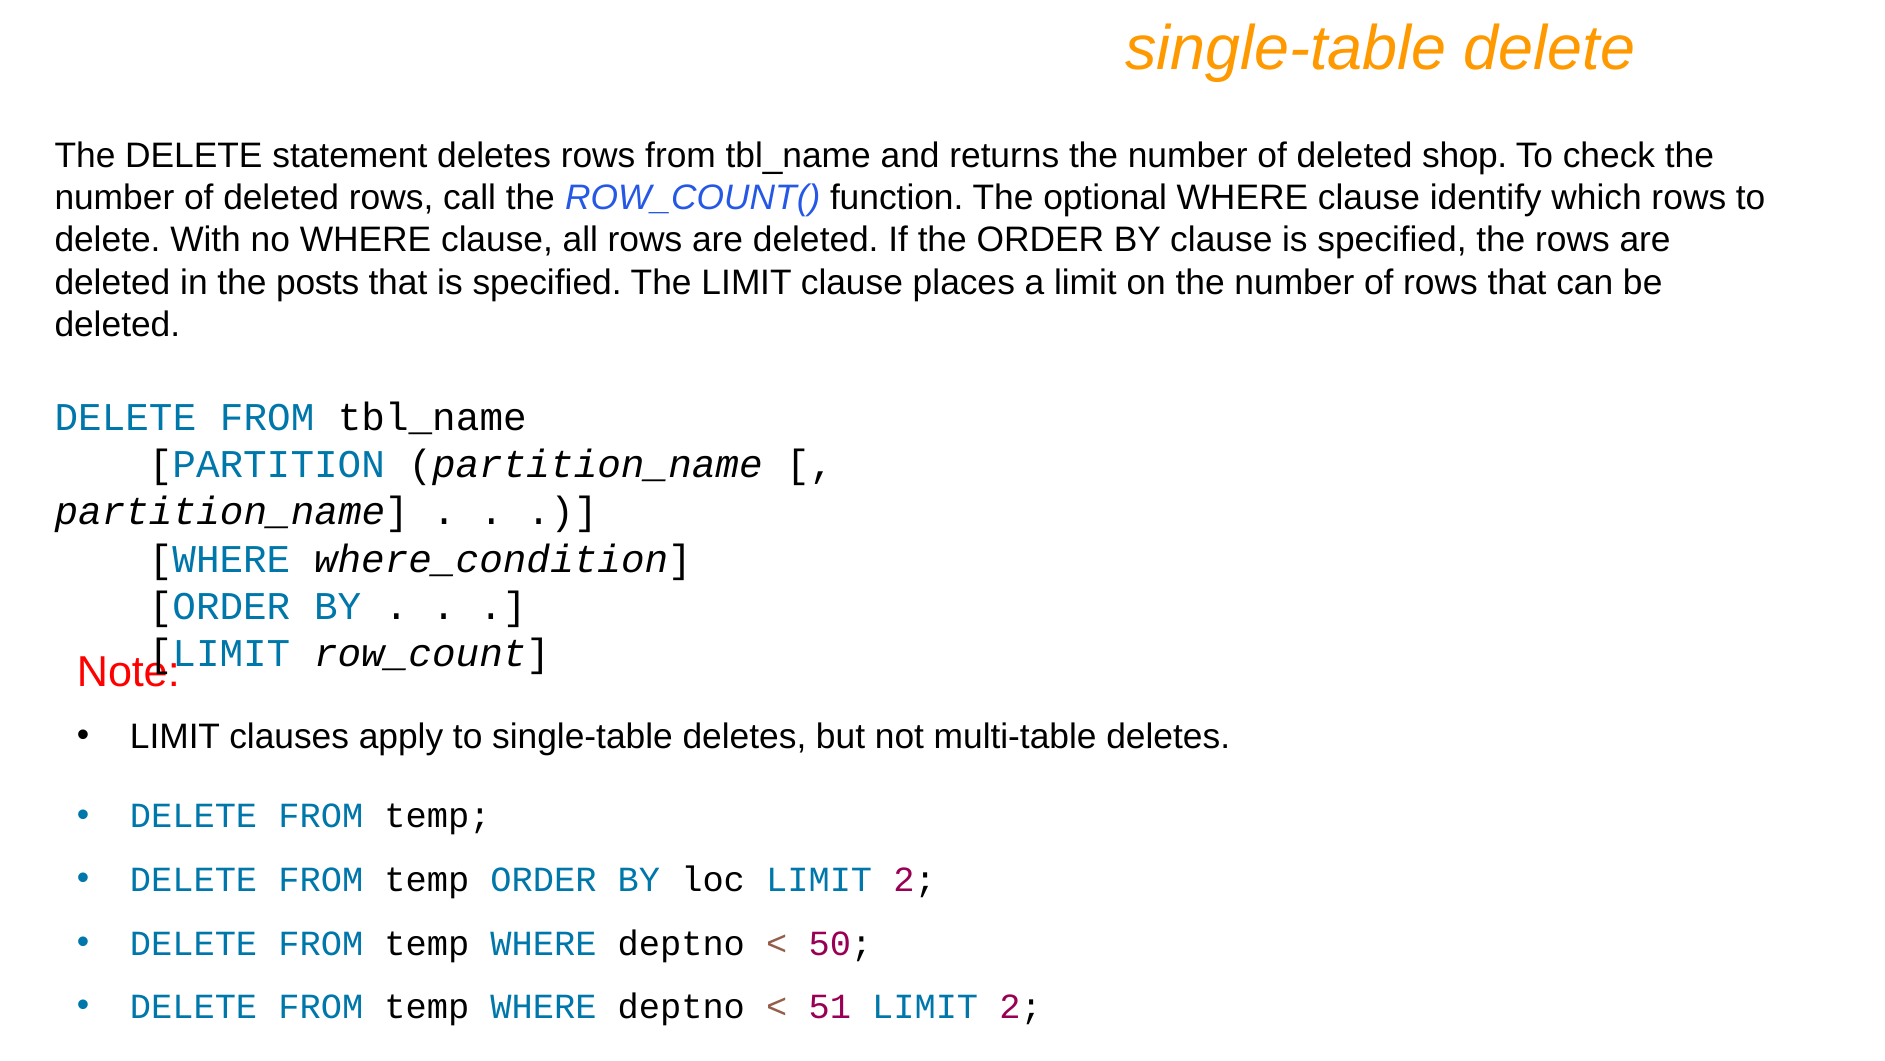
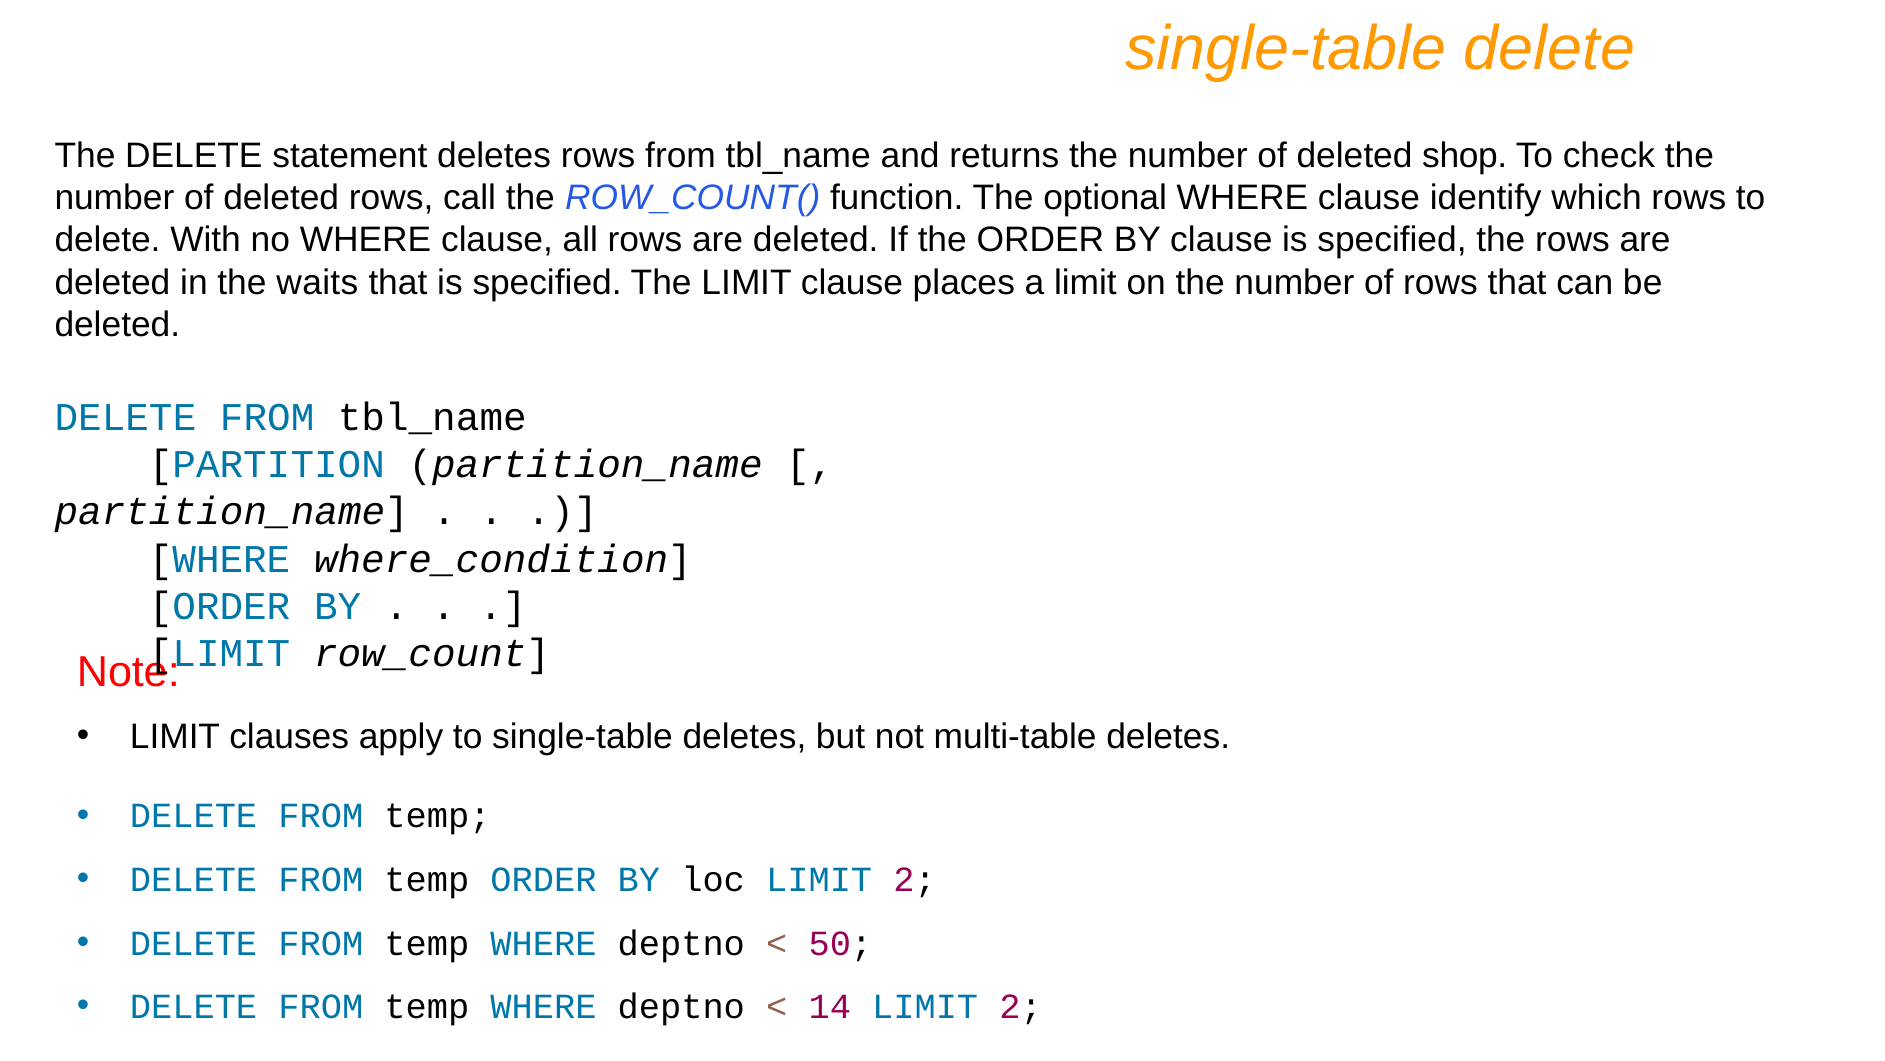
posts: posts -> waits (317, 283)
51: 51 -> 14 (830, 1007)
